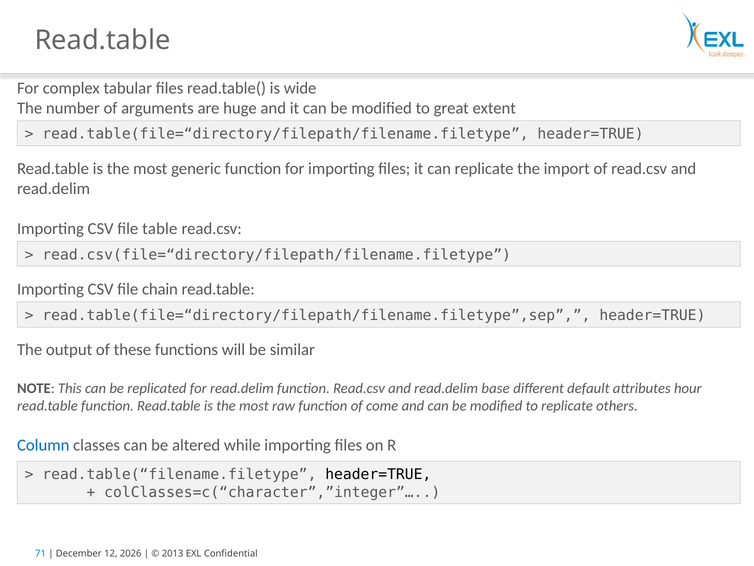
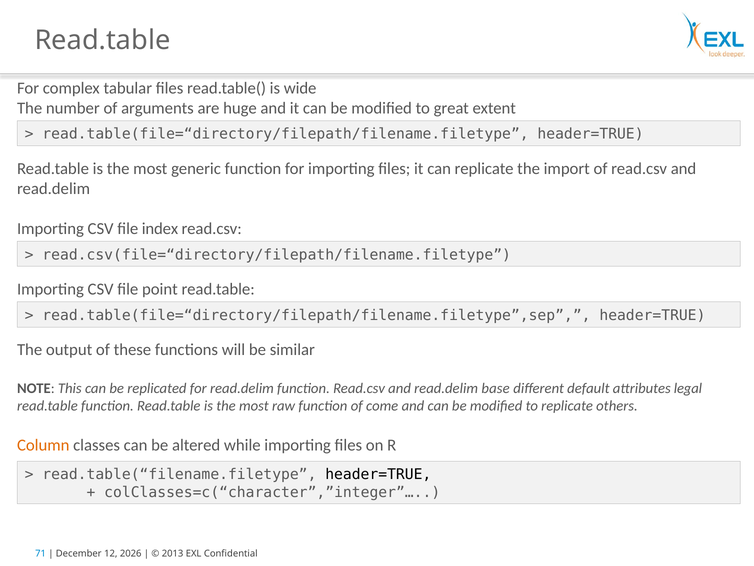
table: table -> index (160, 229)
chain: chain -> point (160, 289)
hour: hour -> legal (688, 388)
Column colour: blue -> orange (43, 445)
